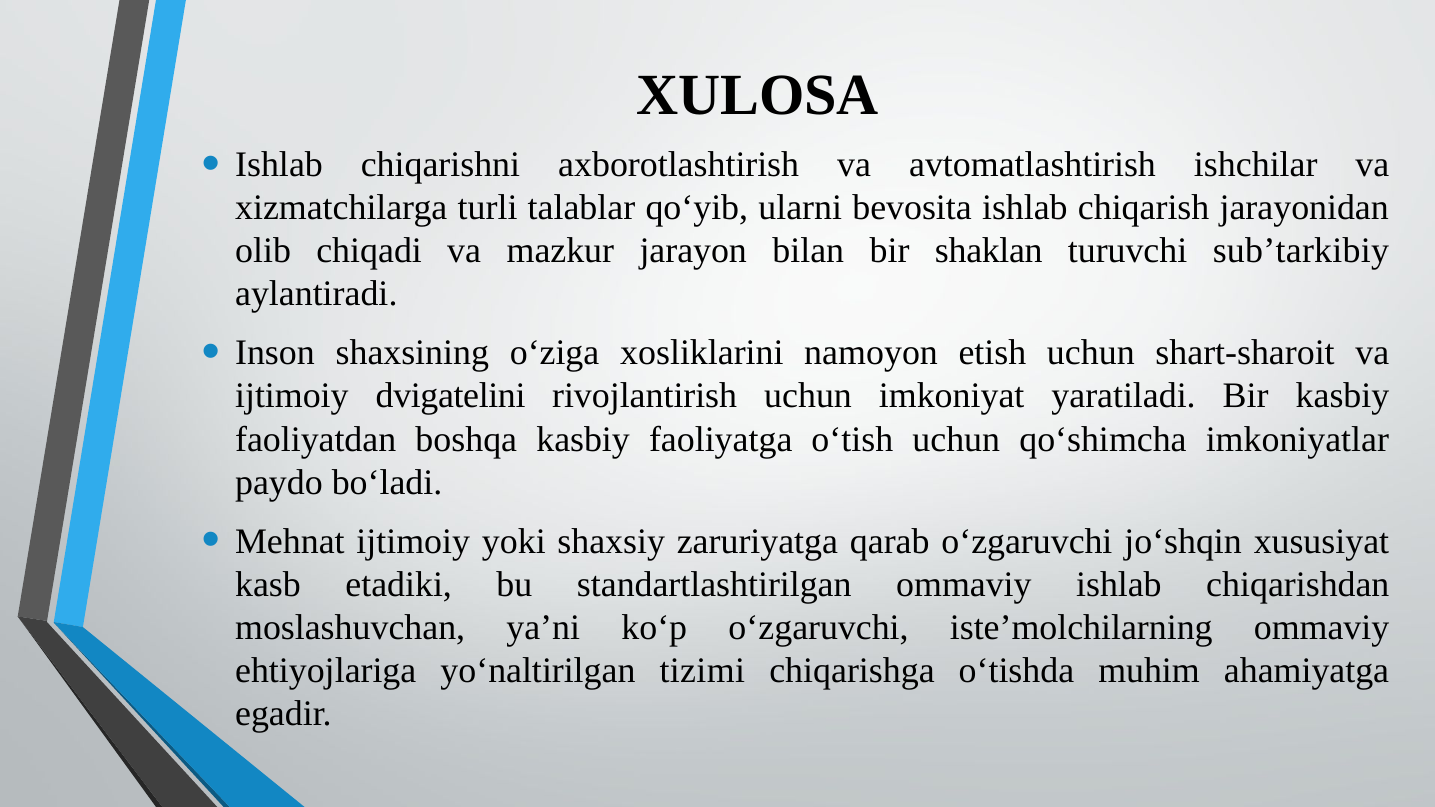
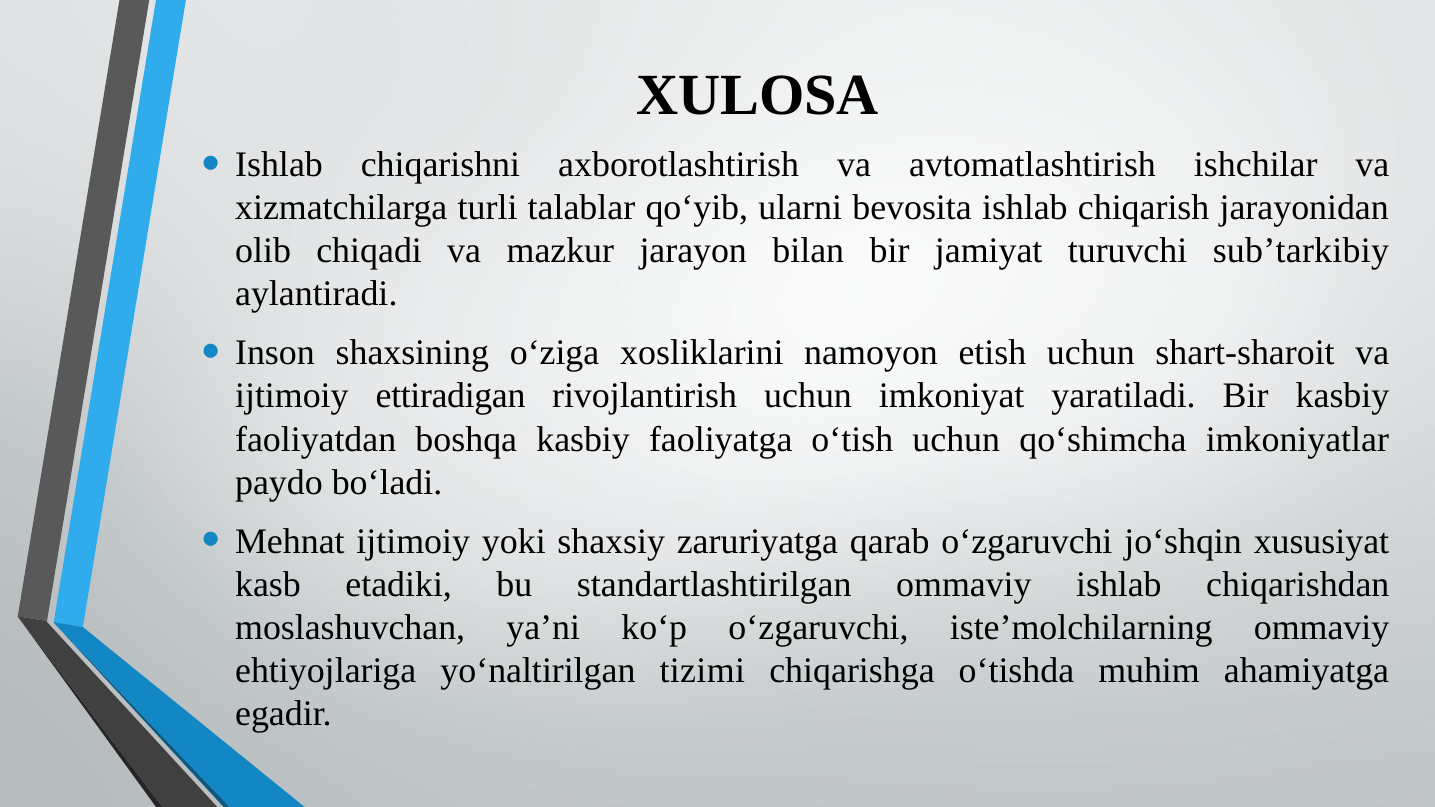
shaklan: shaklan -> jamiyat (989, 251)
dvigatelini: dvigatelini -> ettiradigan (451, 396)
